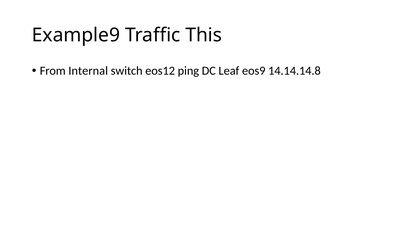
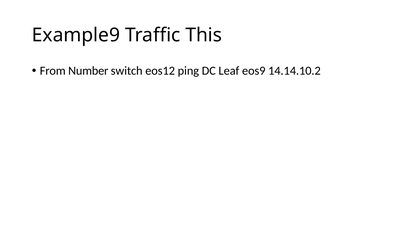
Internal: Internal -> Number (88, 71)
14.14.14.8: 14.14.14.8 -> 14.14.10.2 (294, 71)
